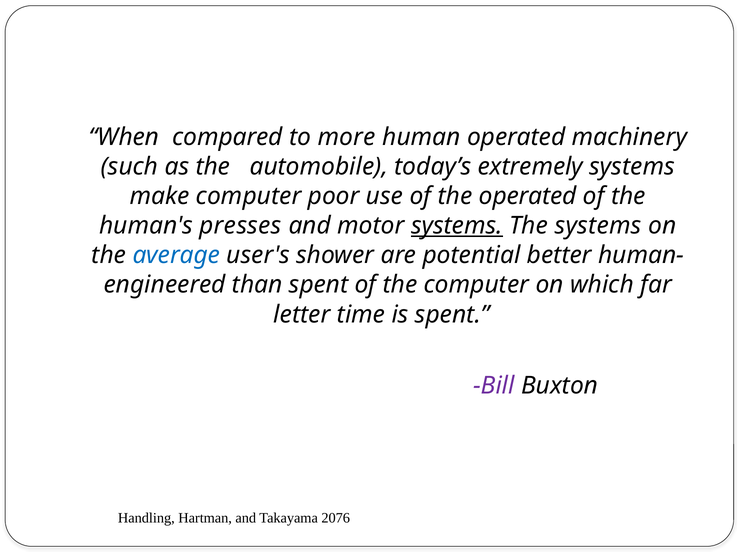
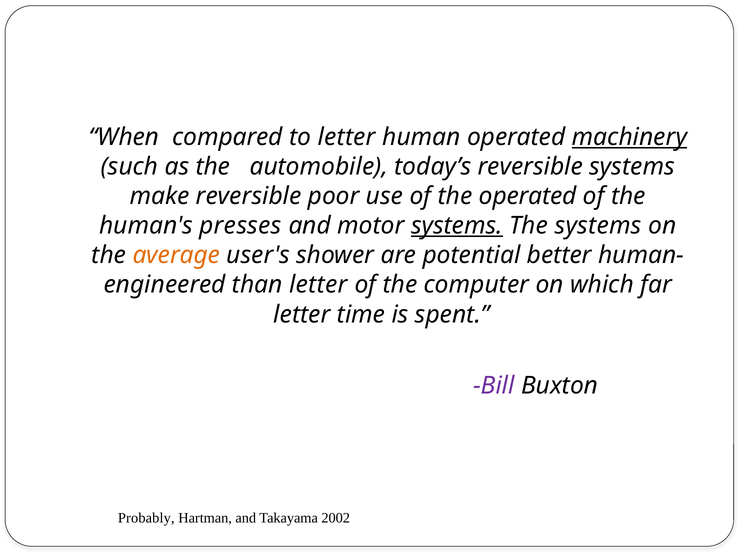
to more: more -> letter (347, 137)
machinery underline: none -> present (629, 137)
today’s extremely: extremely -> reversible (530, 167)
make computer: computer -> reversible (249, 196)
average colour: blue -> orange (176, 255)
than spent: spent -> letter (318, 285)
Handling: Handling -> Probably (146, 518)
2076: 2076 -> 2002 (336, 518)
